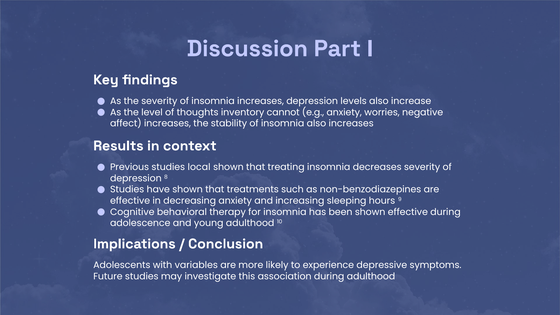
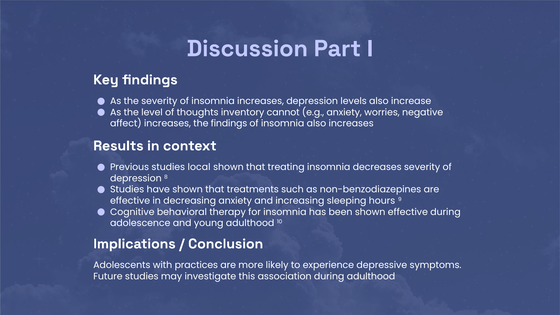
the stability: stability -> findings (229, 124)
variables: variables -> practices (196, 265)
